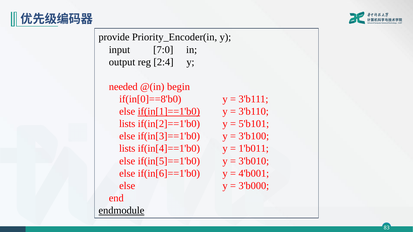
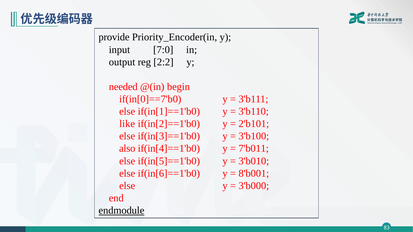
2:4: 2:4 -> 2:2 (164, 62)
if(in[0]==8'b0: if(in[0]==8'b0 -> if(in[0]==7'b0 (150, 99)
if(in[1]==1'b0 underline: present -> none (169, 112)
lists: lists -> like (127, 124)
5'b101: 5'b101 -> 2'b101 (254, 124)
lists: lists -> also (127, 149)
1'b011: 1'b011 -> 7'b011 (254, 149)
4'b001: 4'b001 -> 8'b001 (254, 174)
